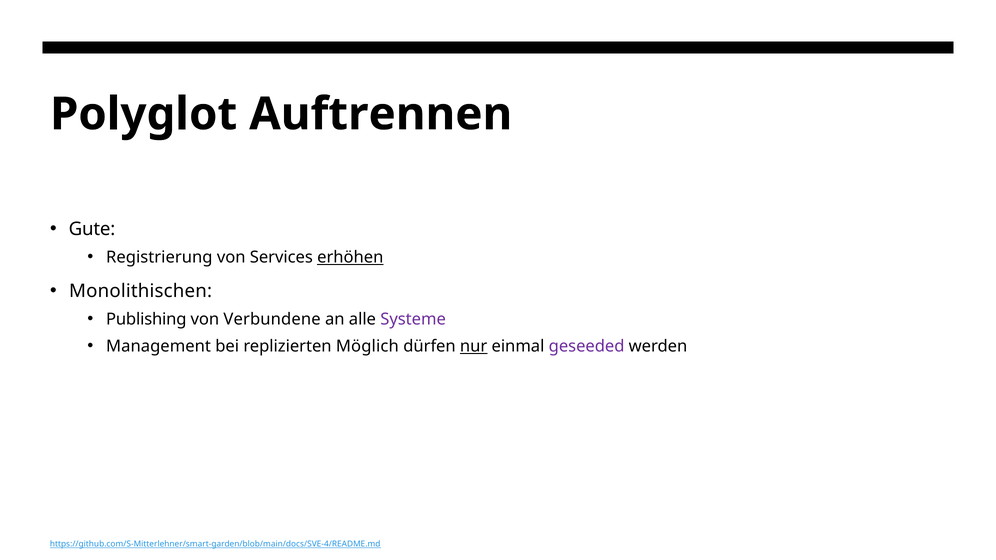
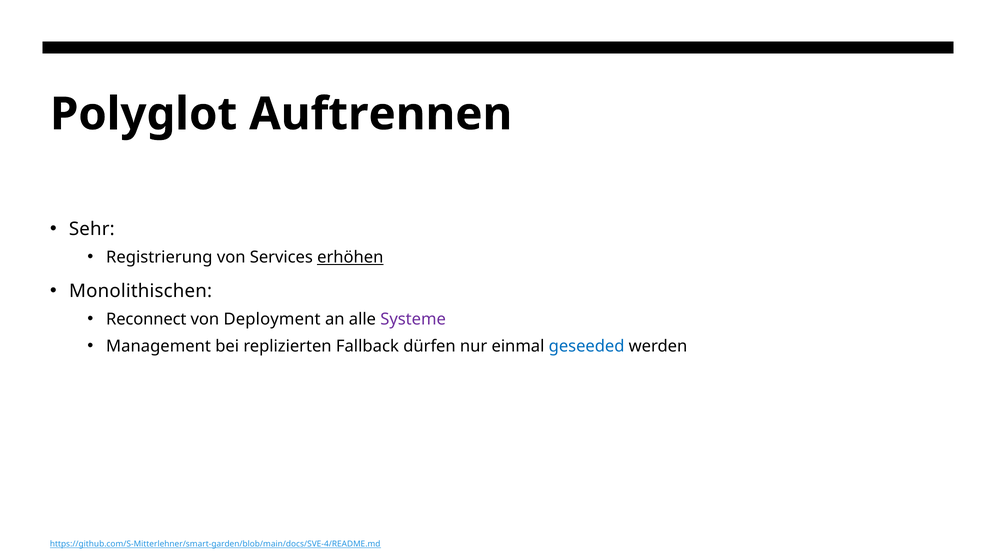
Gute: Gute -> Sehr (92, 229)
Publishing: Publishing -> Reconnect (146, 319)
Verbundene: Verbundene -> Deployment (272, 319)
Möglich: Möglich -> Fallback (367, 346)
nur underline: present -> none (474, 346)
geseeded colour: purple -> blue (587, 346)
